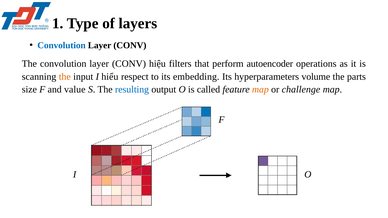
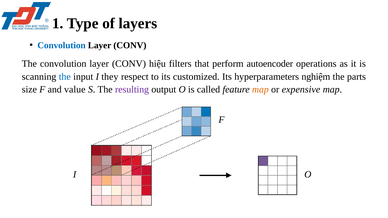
the colour: orange -> blue (65, 77)
hiểu: hiểu -> they (110, 77)
embedding: embedding -> customized (196, 77)
volume: volume -> nghiệm (316, 77)
resulting colour: blue -> purple (132, 89)
challenge: challenge -> expensive (301, 89)
